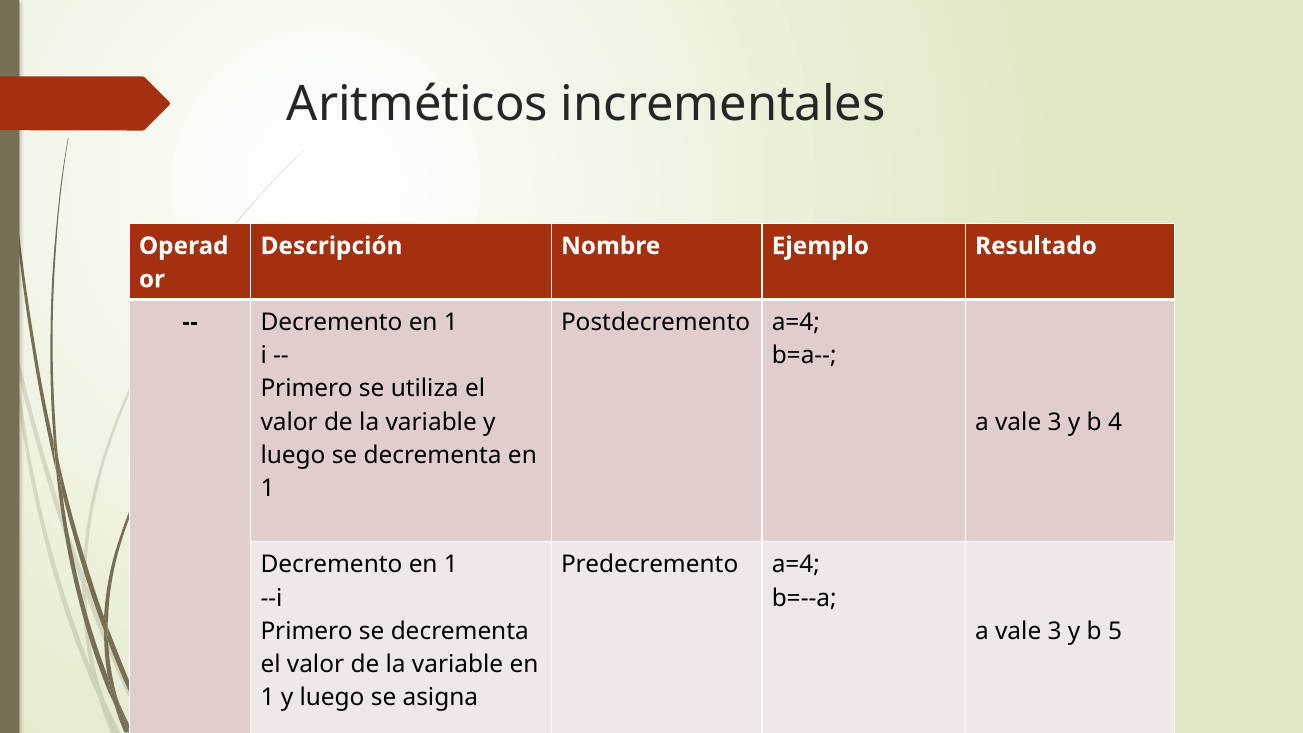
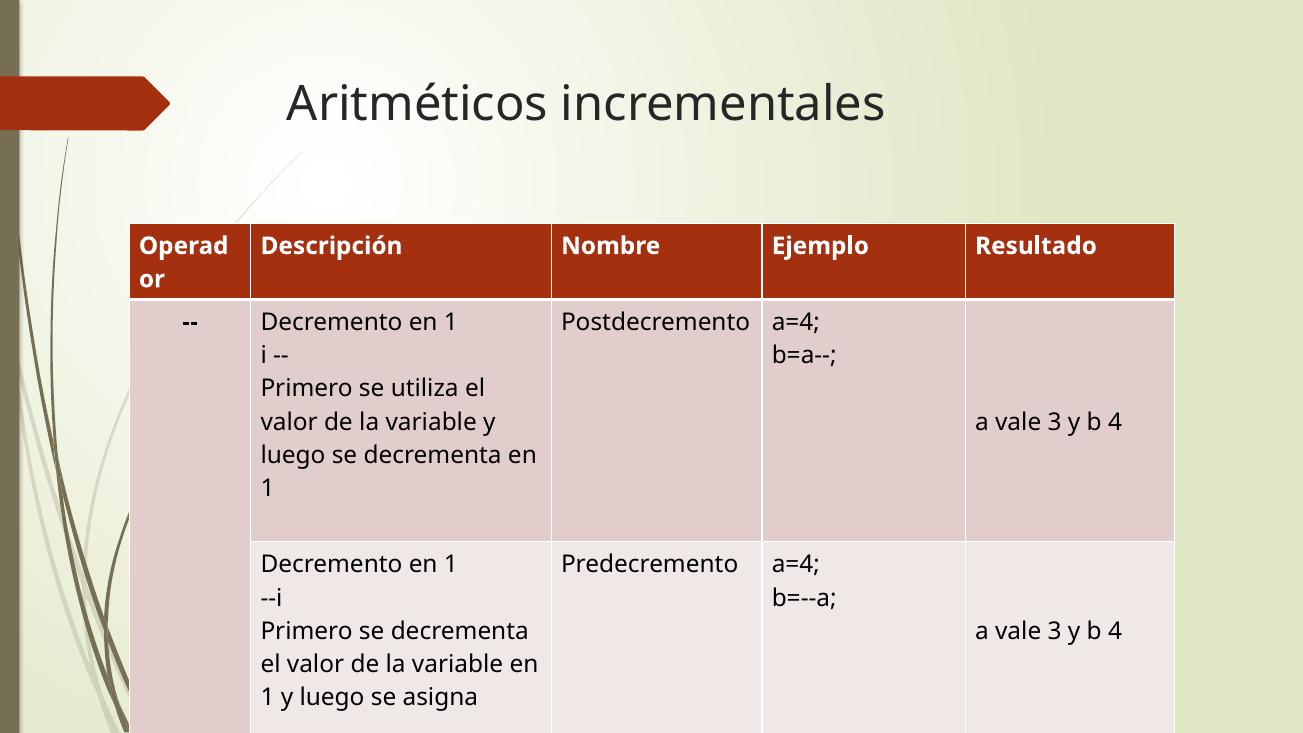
5: 5 -> 4 (1115, 631)
